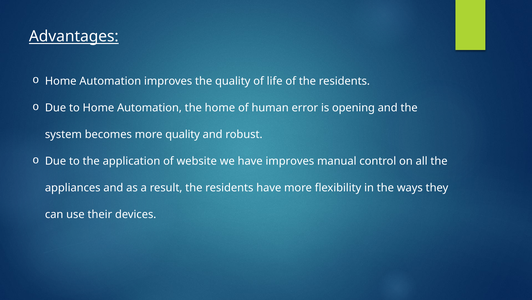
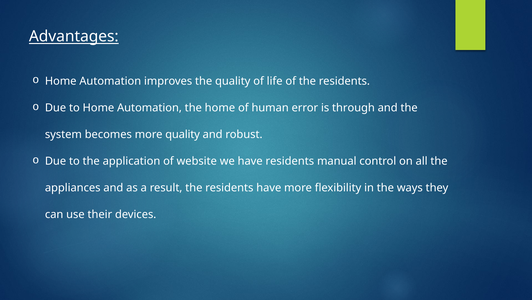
opening: opening -> through (353, 108)
have improves: improves -> residents (290, 161)
